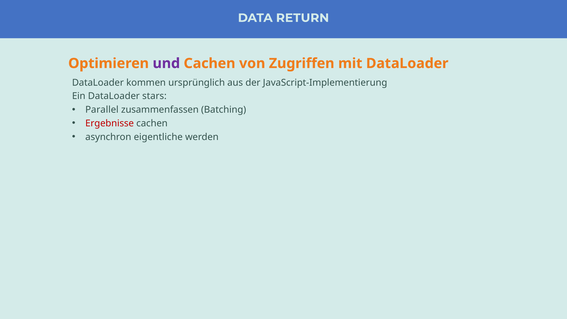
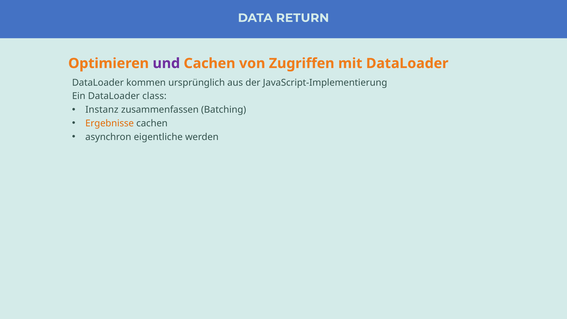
stars: stars -> class (154, 96)
Parallel: Parallel -> Instanz (102, 110)
Ergebnisse colour: red -> orange (110, 123)
